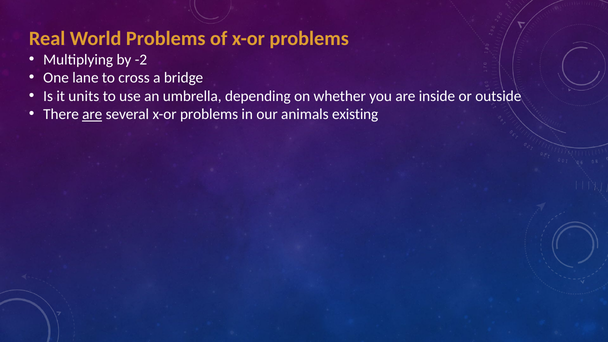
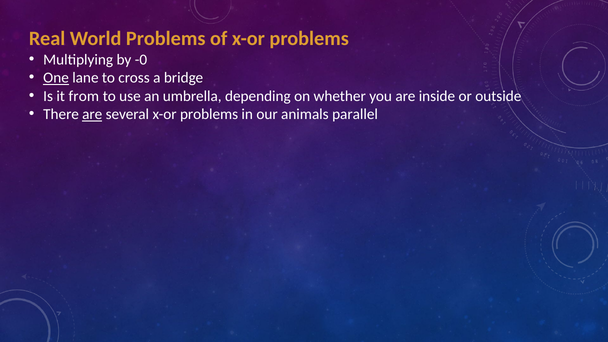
-2: -2 -> -0 (141, 60)
One underline: none -> present (56, 78)
units: units -> from (84, 96)
existing: existing -> parallel (355, 114)
